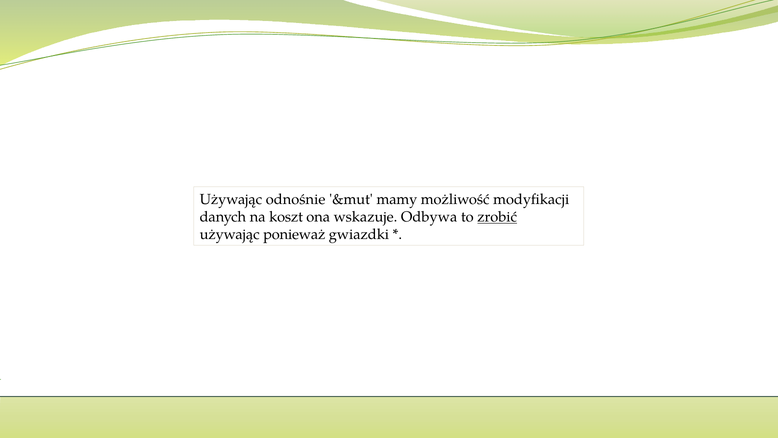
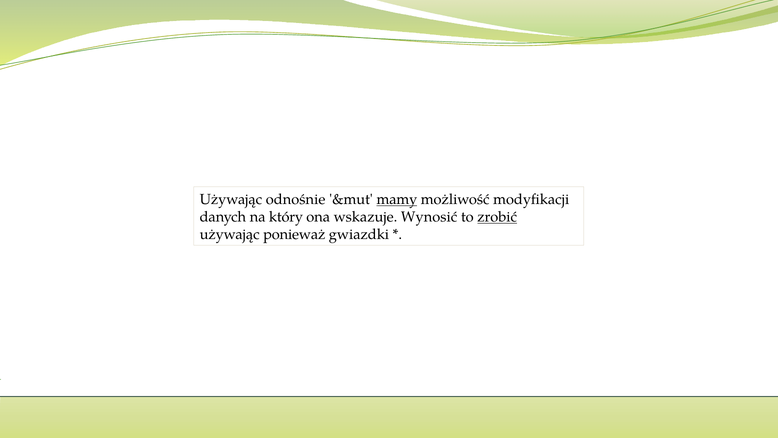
mamy underline: none -> present (397, 199)
koszt: koszt -> który (286, 217)
Odbywa: Odbywa -> Wynosić (429, 217)
